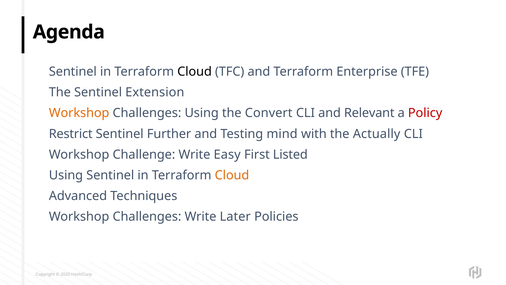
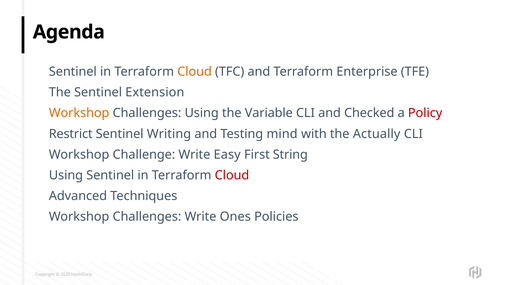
Cloud colour: black -> orange (195, 72)
Convert: Convert -> Variable (269, 113)
Relevant: Relevant -> Checked (369, 113)
Further: Further -> Writing (169, 134)
Listed: Listed -> String (290, 154)
Cloud colour: orange -> red (232, 175)
Later: Later -> Ones (235, 216)
